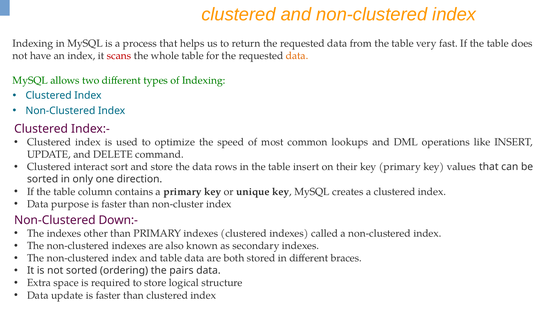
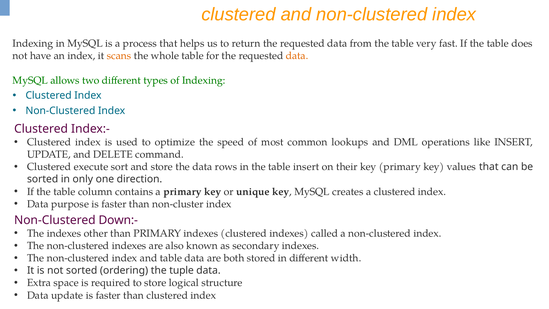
scans colour: red -> orange (119, 56)
interact: interact -> execute (91, 167)
braces: braces -> width (346, 258)
pairs: pairs -> tuple (182, 270)
